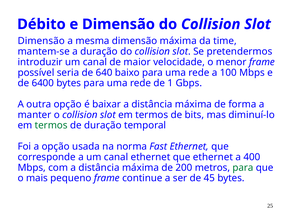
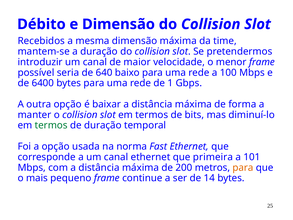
Dimensão: Dimensão -> Recebidos (41, 41)
que ethernet: ethernet -> primeira (213, 157)
400: 400 -> 101 (252, 157)
para colour: green -> orange (243, 167)
45: 45 -> 14 (209, 178)
